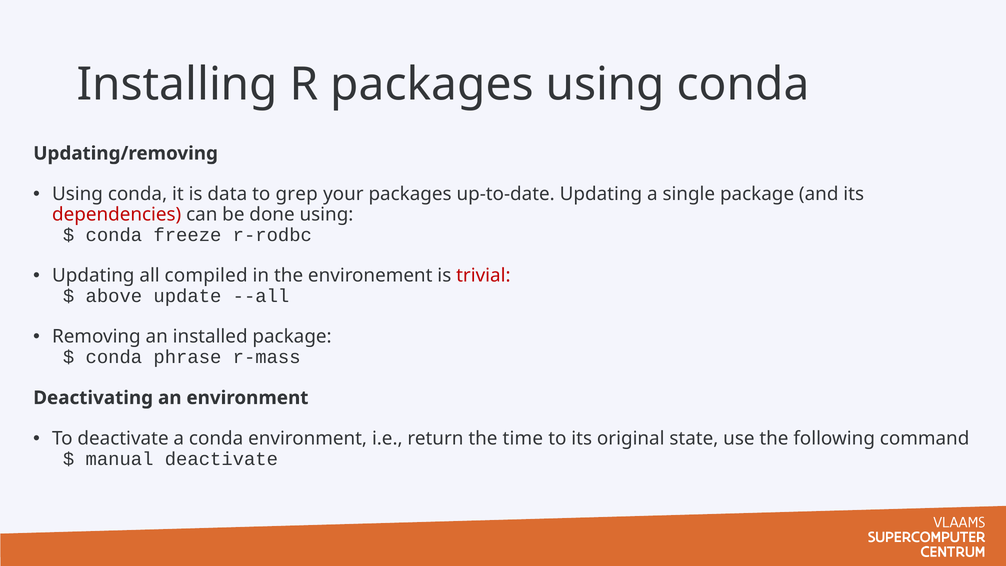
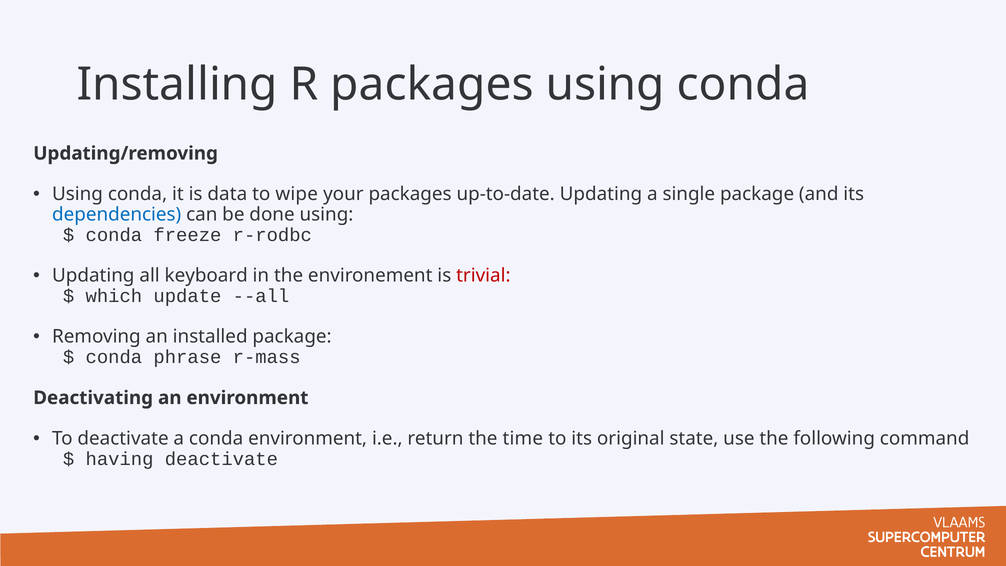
grep: grep -> wipe (297, 194)
dependencies colour: red -> blue (117, 214)
compiled: compiled -> keyboard (206, 276)
above: above -> which (114, 296)
manual: manual -> having (120, 459)
